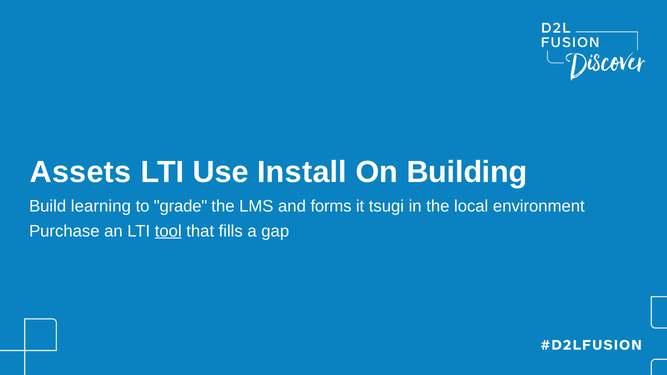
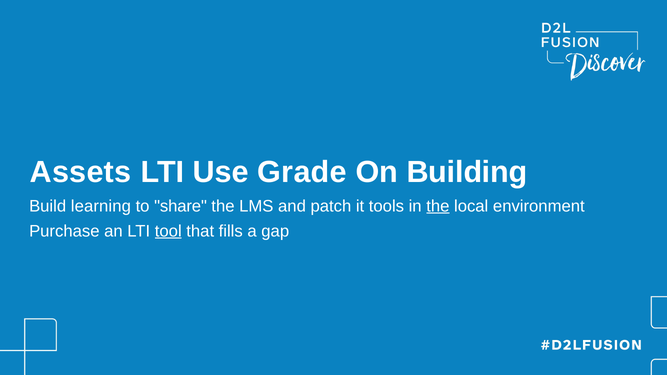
Install: Install -> Grade (302, 172)
grade: grade -> share (181, 206)
forms: forms -> patch (331, 206)
tsugi: tsugi -> tools (386, 206)
the underline: none -> present (438, 206)
